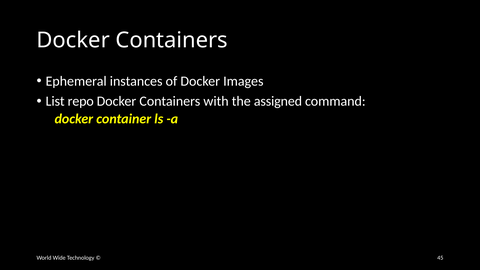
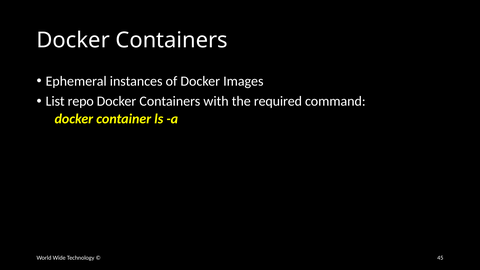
assigned: assigned -> required (278, 101)
